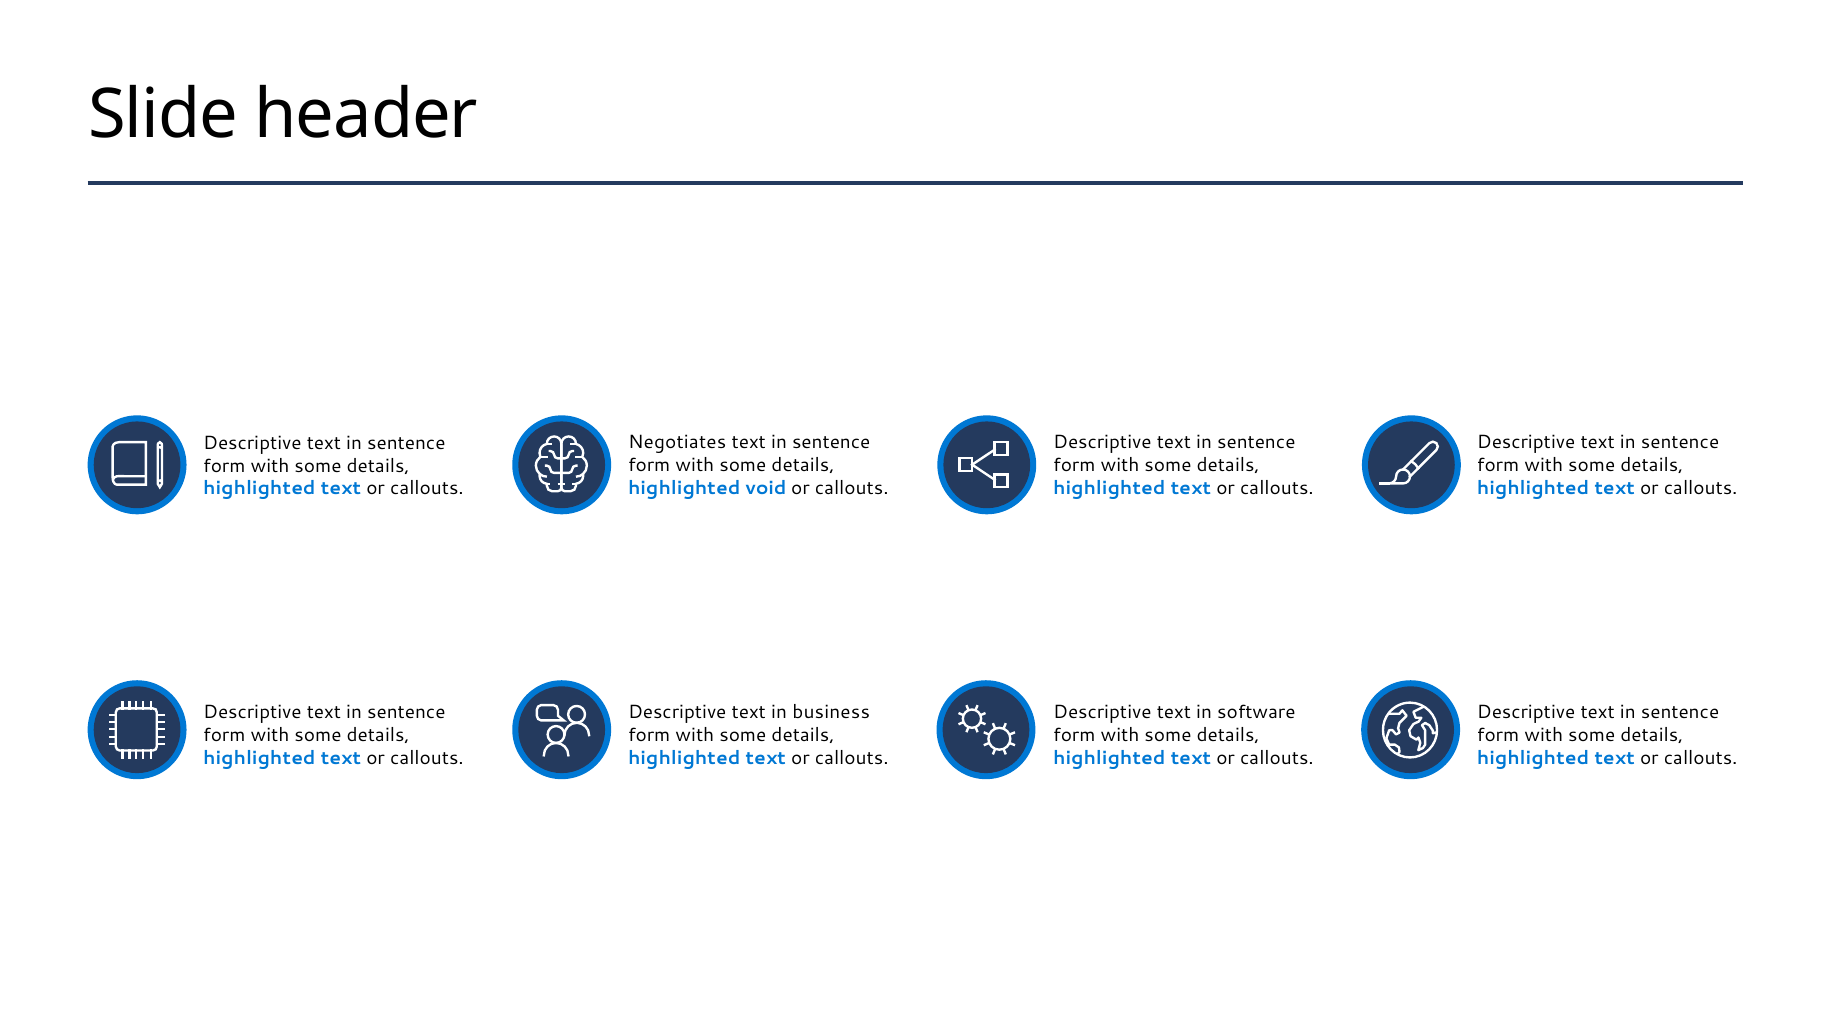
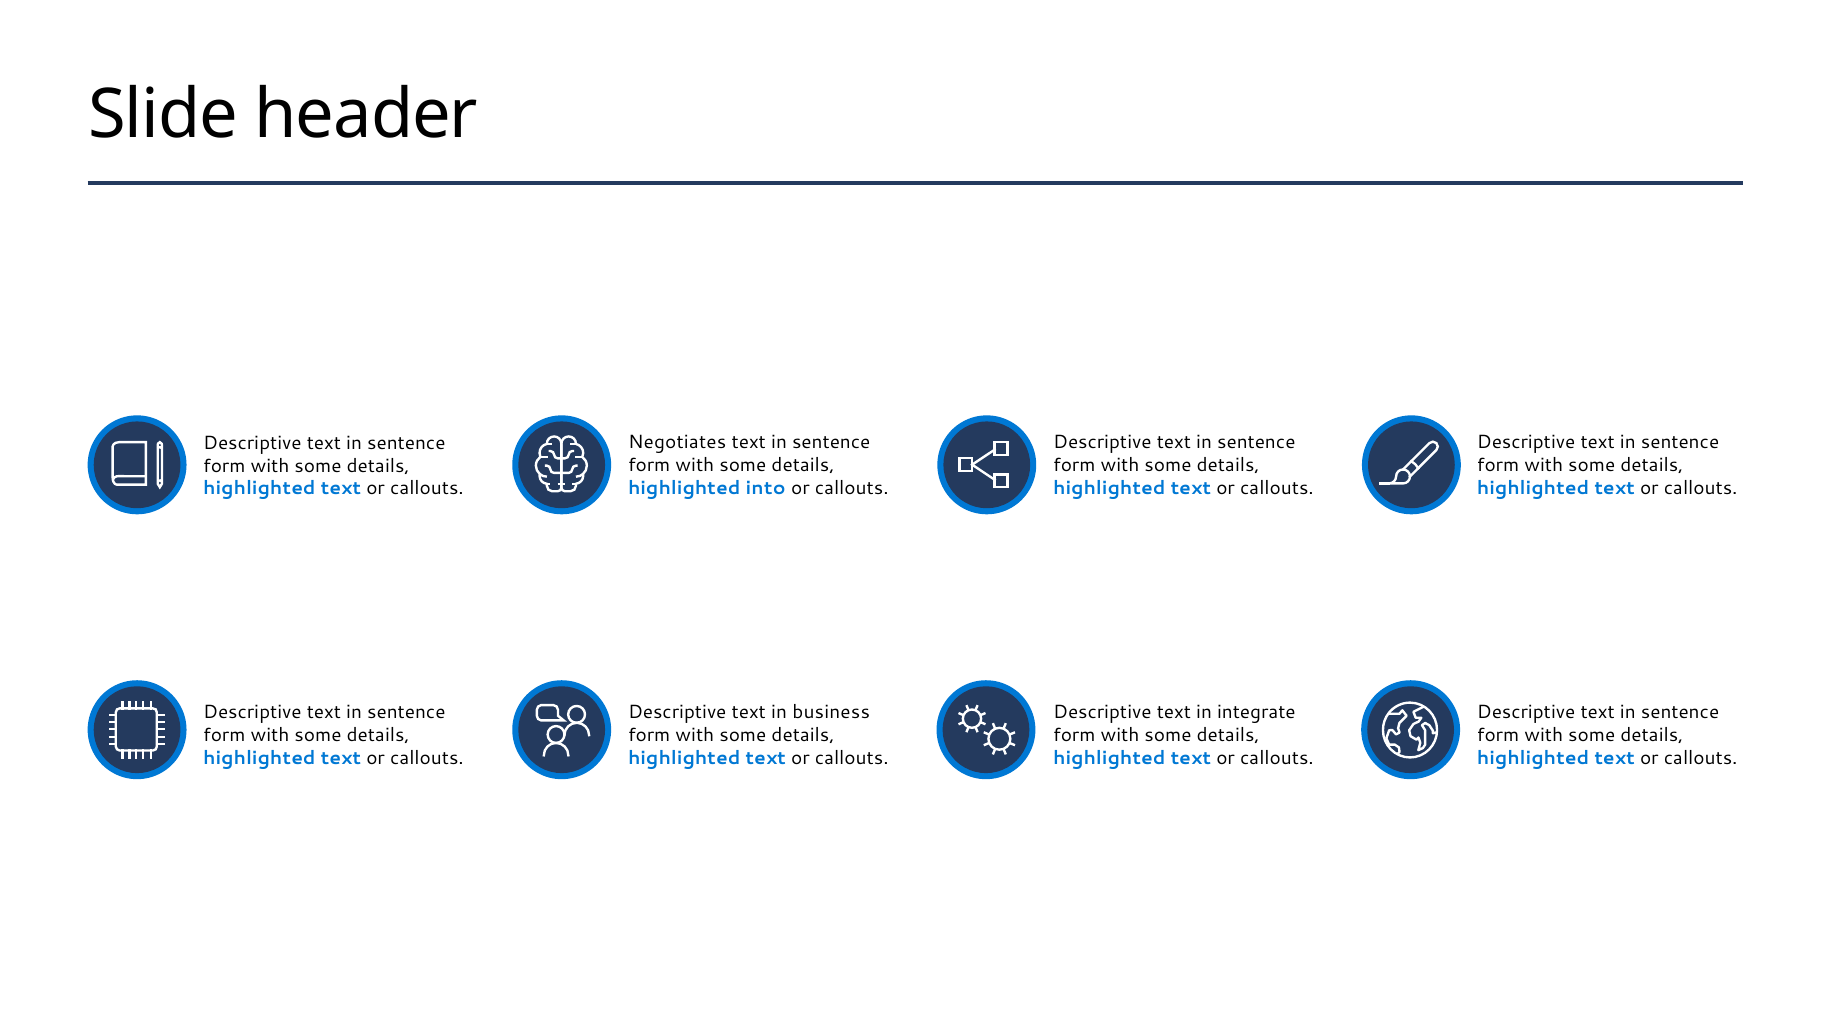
void: void -> into (766, 488)
software: software -> integrate (1256, 712)
